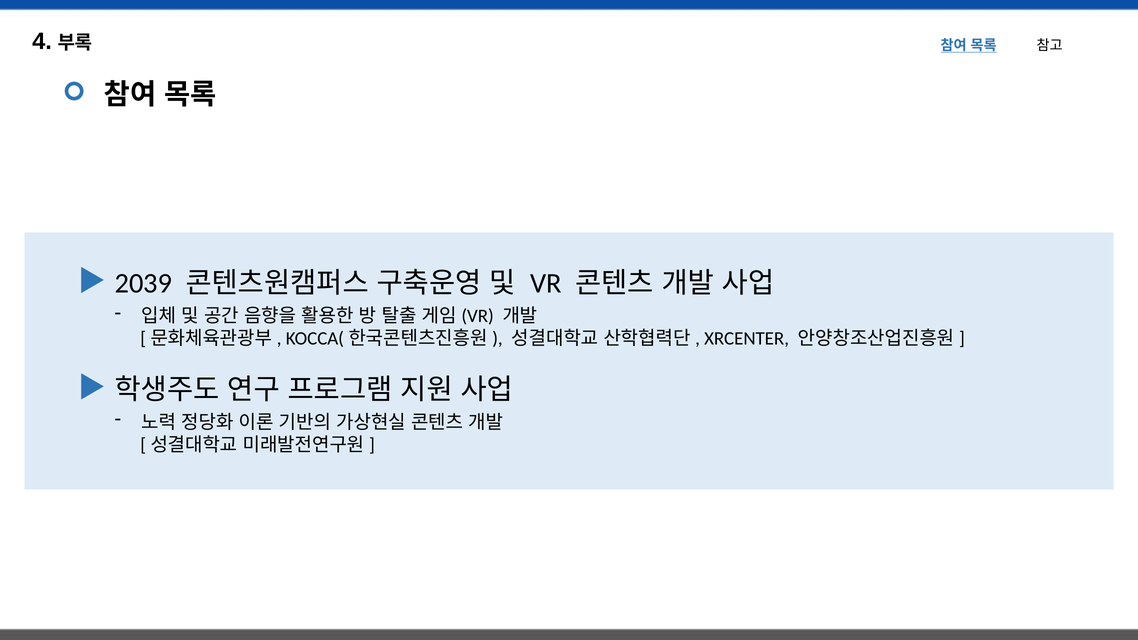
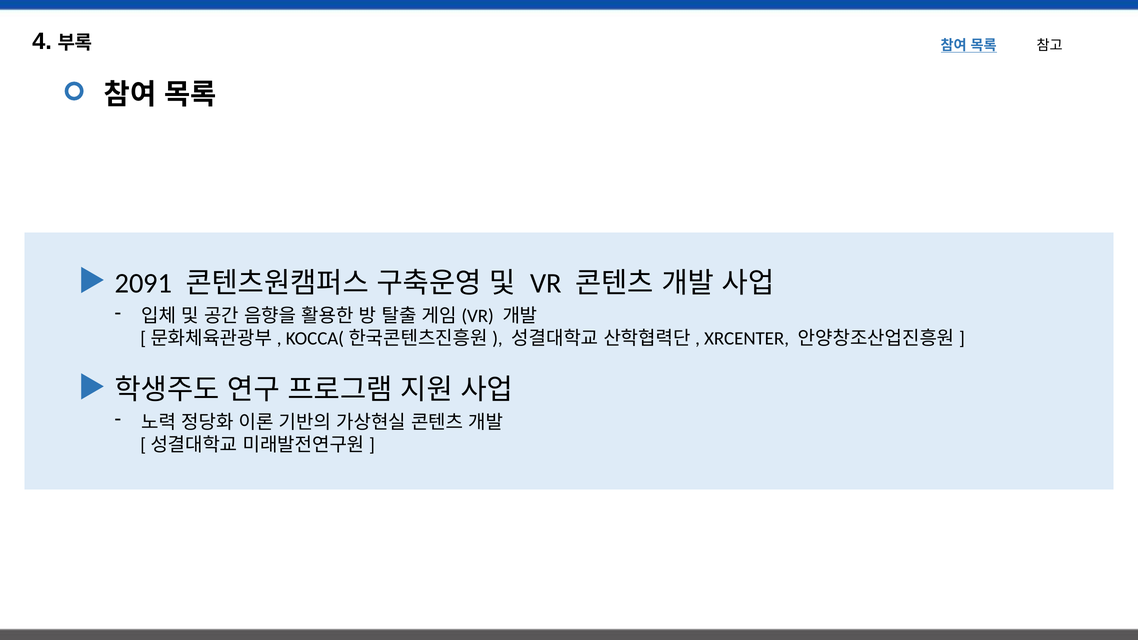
2039: 2039 -> 2091 (143, 283)
